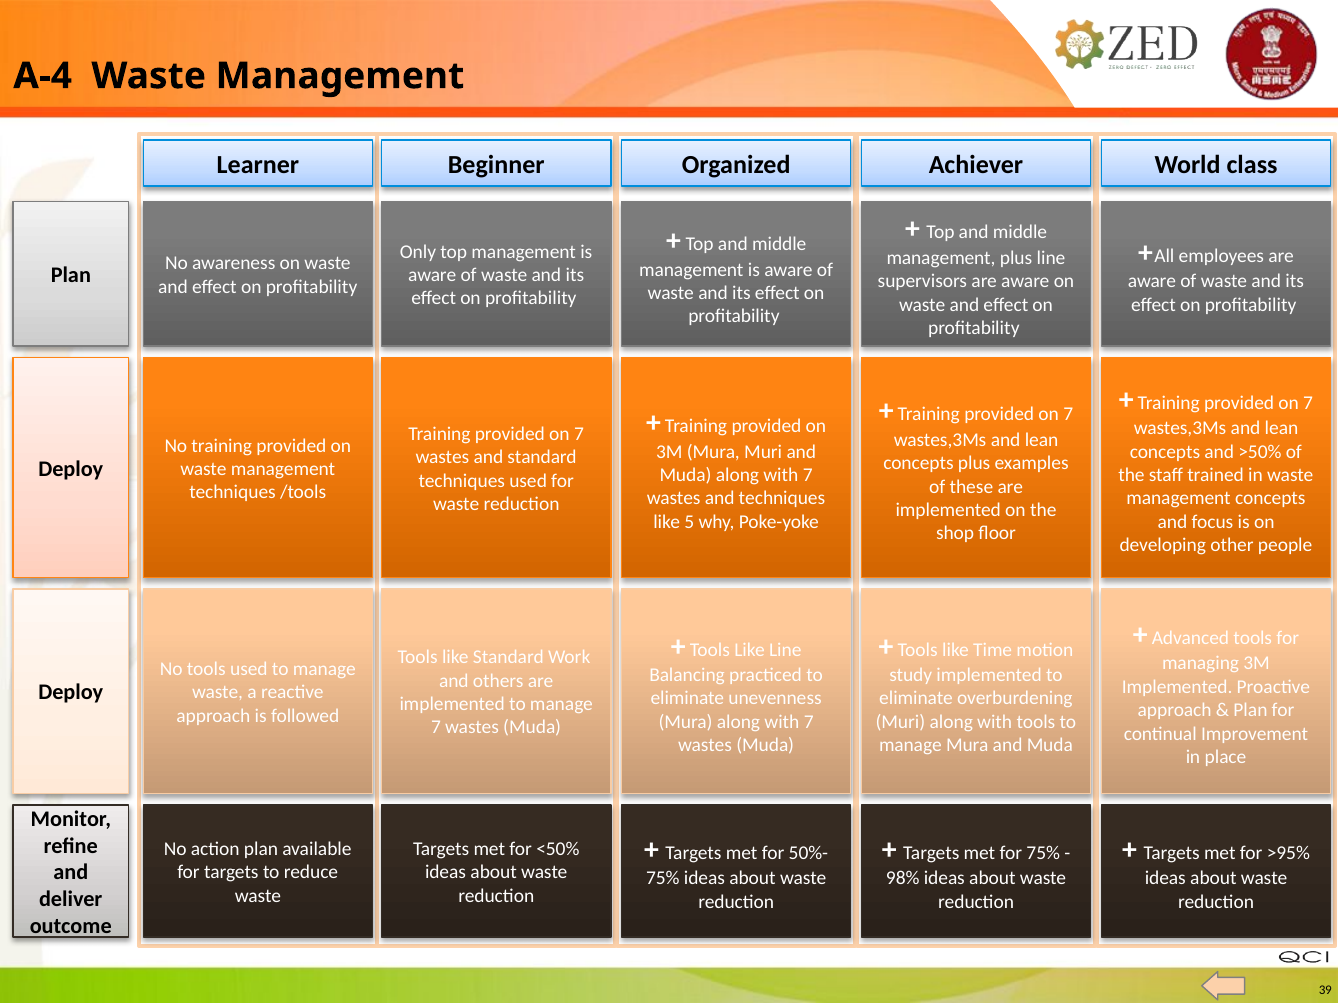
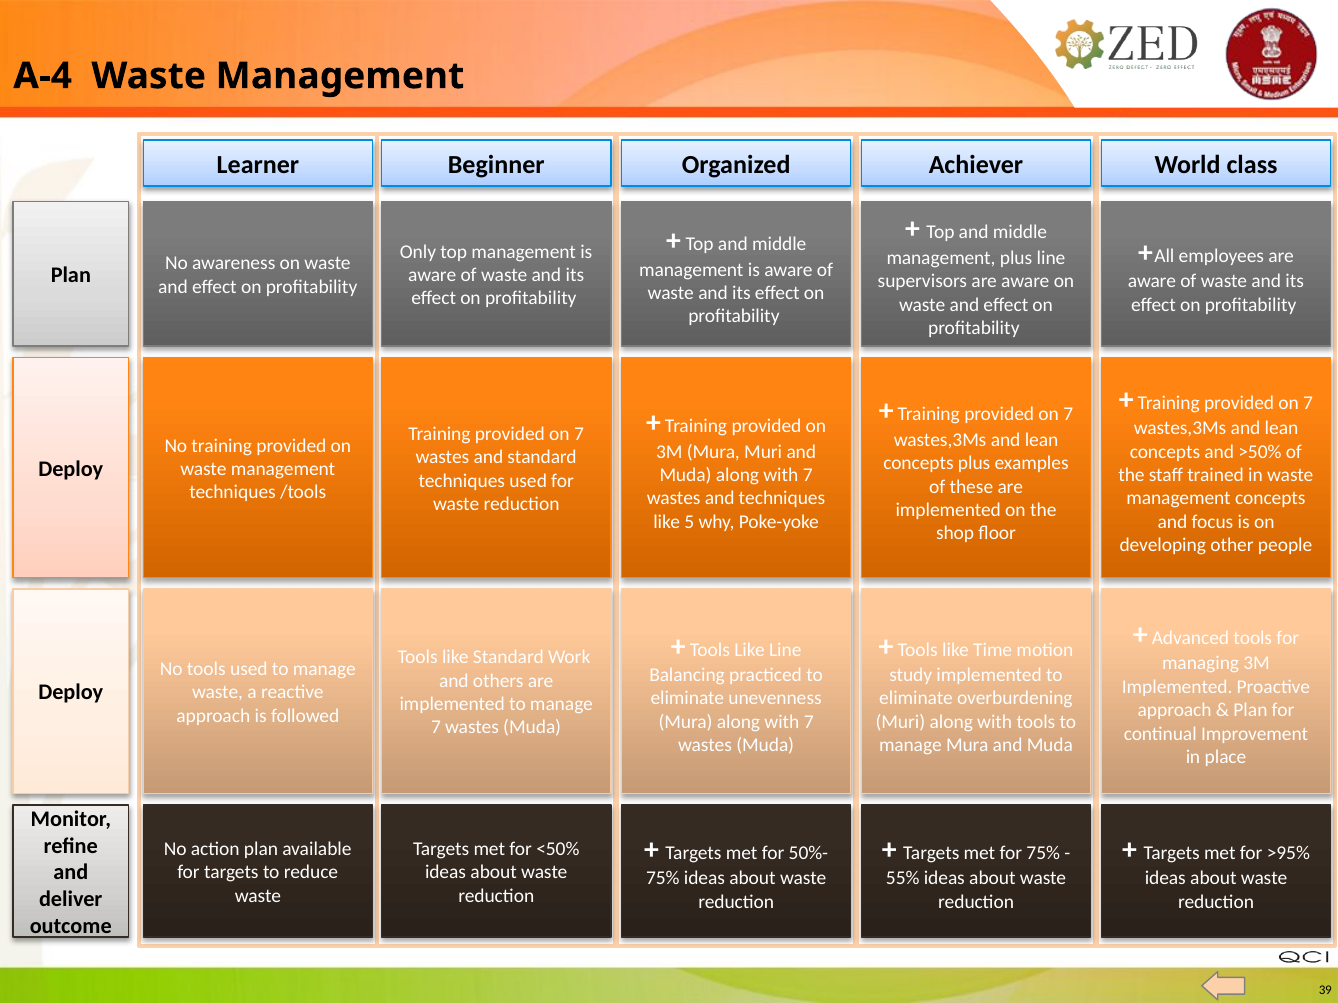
98%: 98% -> 55% (903, 879)
